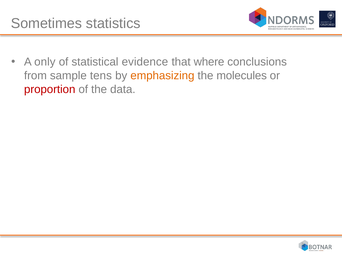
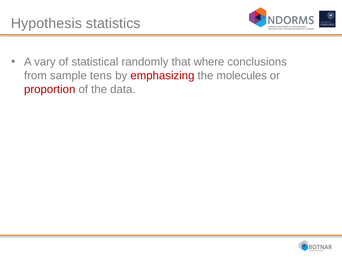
Sometimes: Sometimes -> Hypothesis (46, 23)
only: only -> vary (45, 62)
evidence: evidence -> randomly (145, 62)
emphasizing colour: orange -> red (162, 75)
